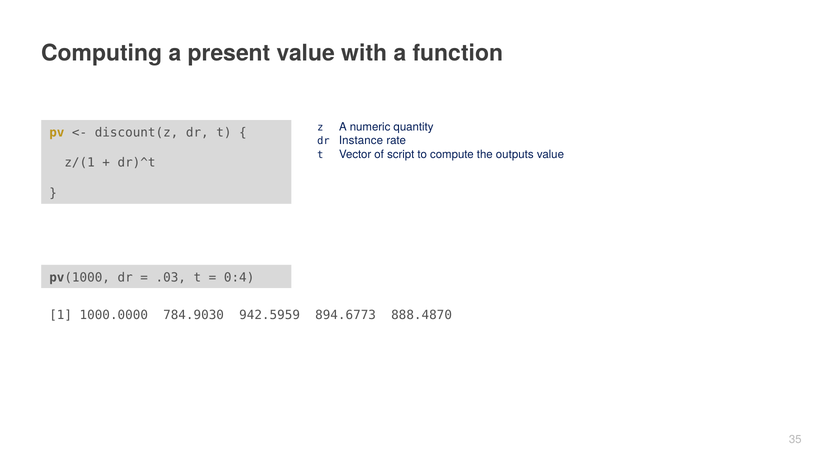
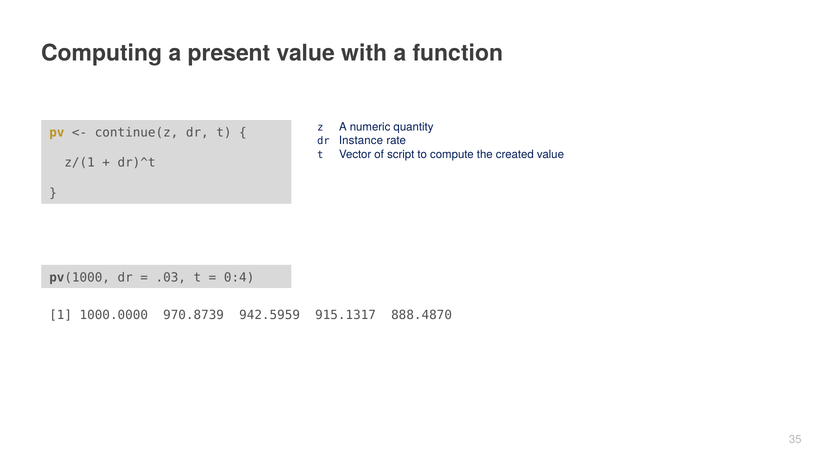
discount(z: discount(z -> continue(z (137, 132)
outputs: outputs -> created (515, 154)
784.9030: 784.9030 -> 970.8739 (194, 315)
894.6773: 894.6773 -> 915.1317 (346, 315)
